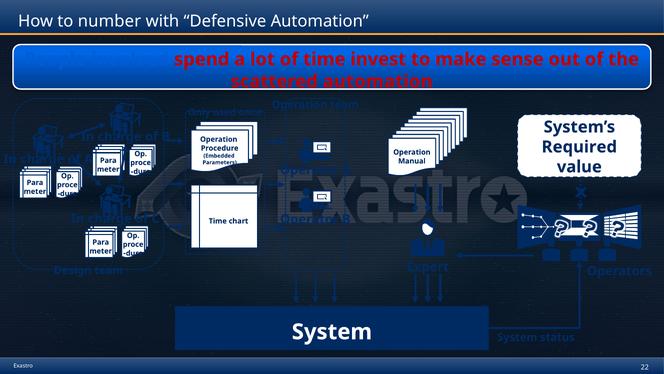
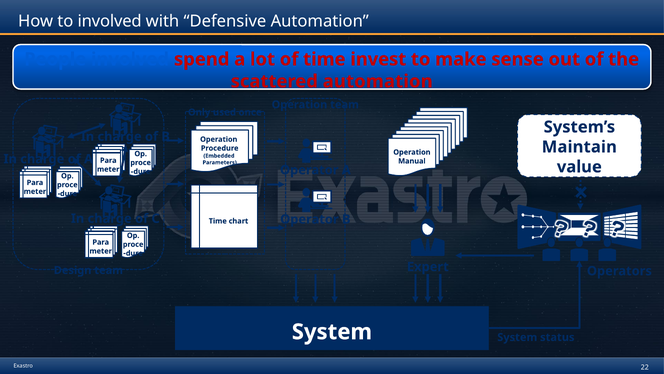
to number: number -> involved (110, 21)
Required: Required -> Maintain (579, 147)
